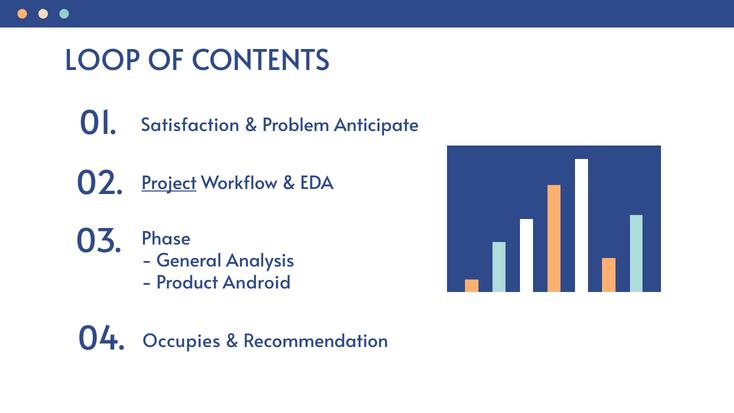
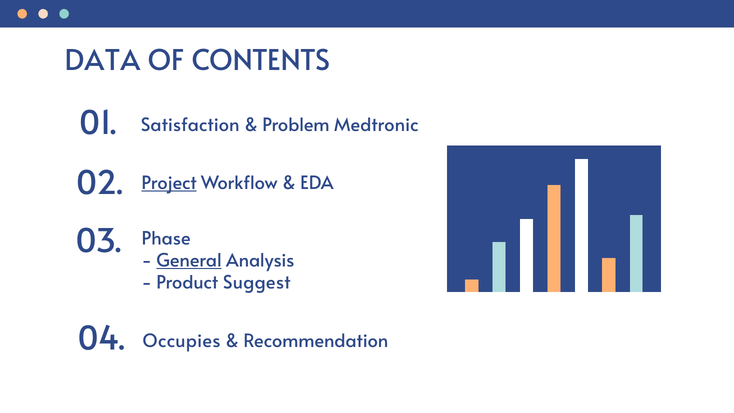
LOOP: LOOP -> DATA (103, 61)
Anticipate: Anticipate -> Medtronic (376, 125)
General underline: none -> present (189, 260)
Android: Android -> Suggest (257, 282)
